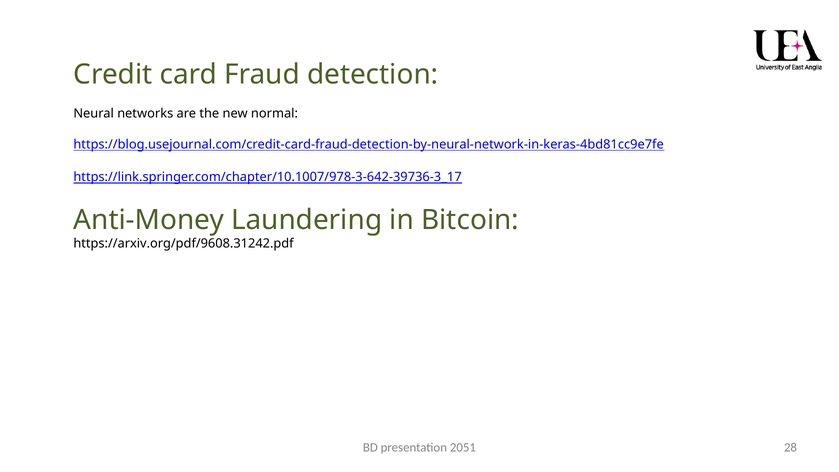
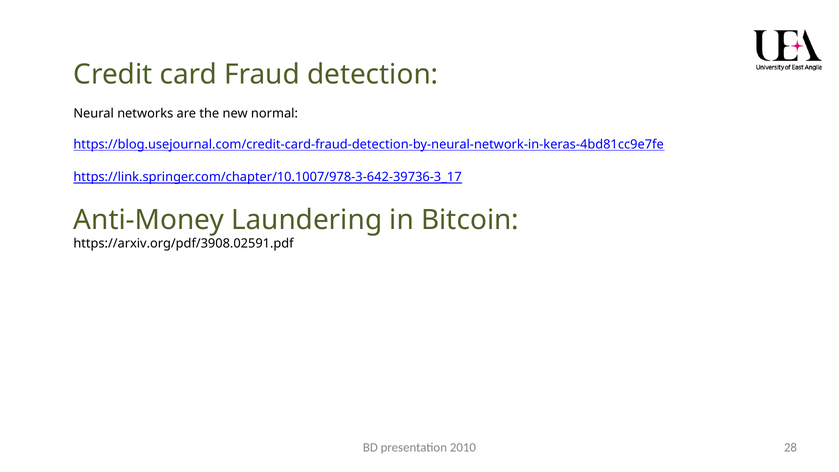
https://arxiv.org/pdf/9608.31242.pdf: https://arxiv.org/pdf/9608.31242.pdf -> https://arxiv.org/pdf/3908.02591.pdf (184, 244)
2051: 2051 -> 2010 (463, 447)
